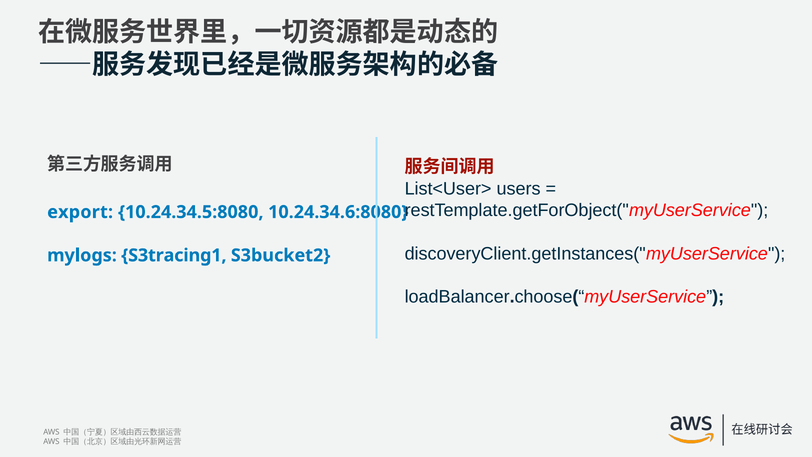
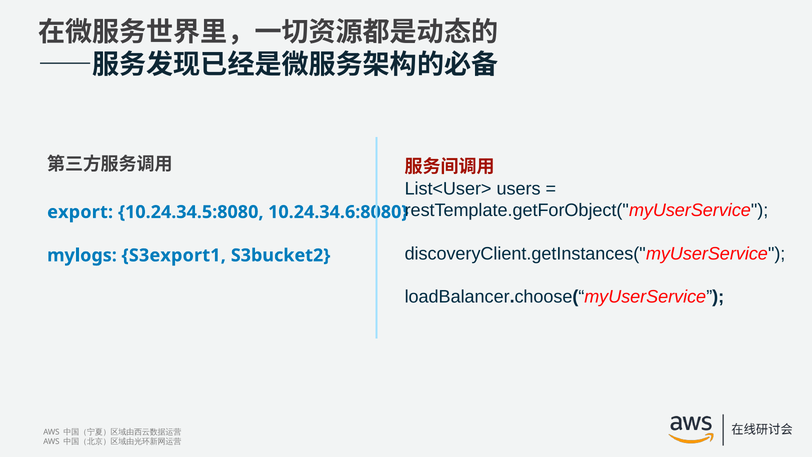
S3tracing1: S3tracing1 -> S3export1 (174, 255)
